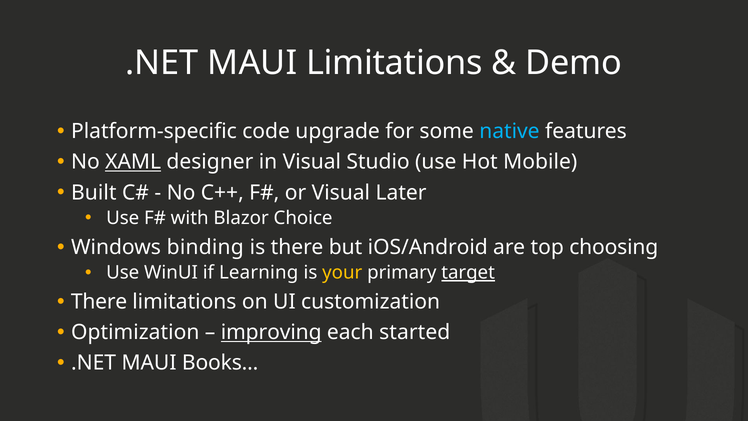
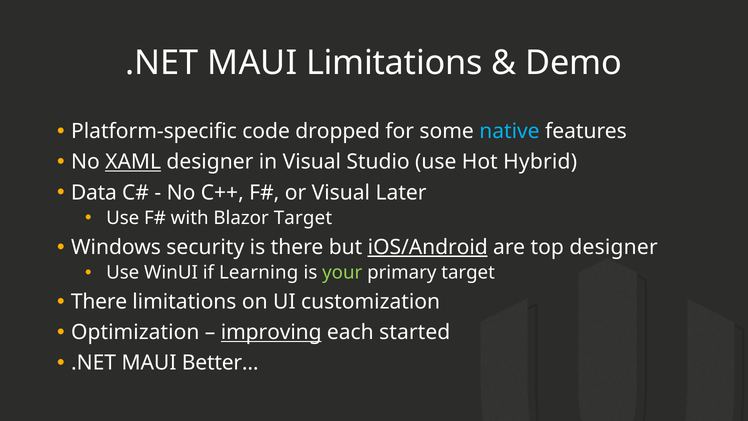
upgrade: upgrade -> dropped (338, 131)
Mobile: Mobile -> Hybrid (540, 162)
Built: Built -> Data (94, 192)
Blazor Choice: Choice -> Target (303, 218)
binding: binding -> security (205, 247)
iOS/Android underline: none -> present (428, 247)
top choosing: choosing -> designer (614, 247)
your colour: yellow -> light green (342, 272)
target underline: present -> none (468, 272)
Books…: Books… -> Better… (220, 363)
